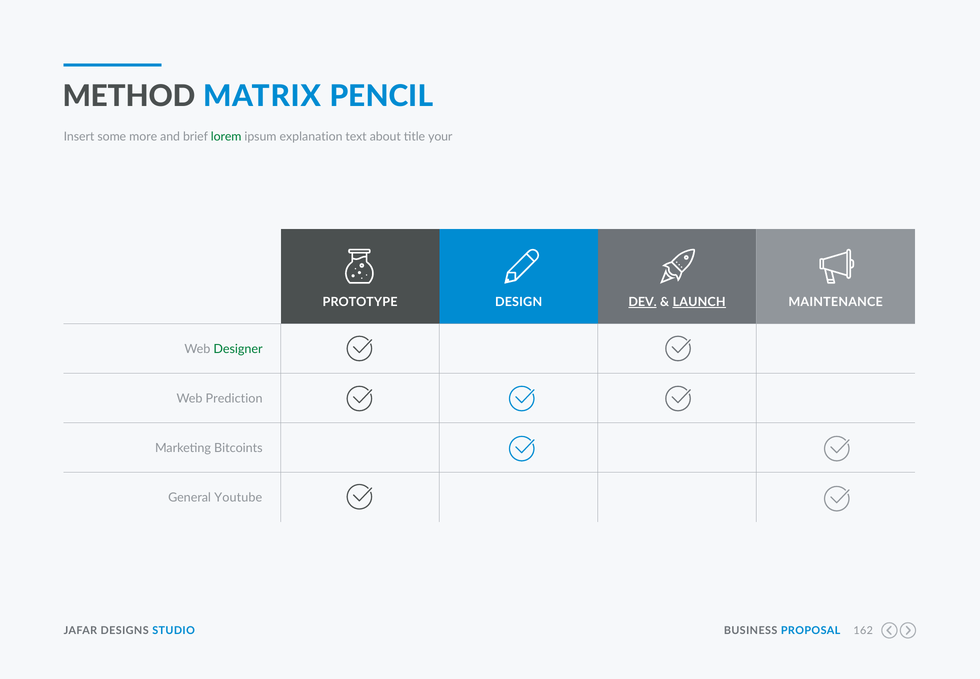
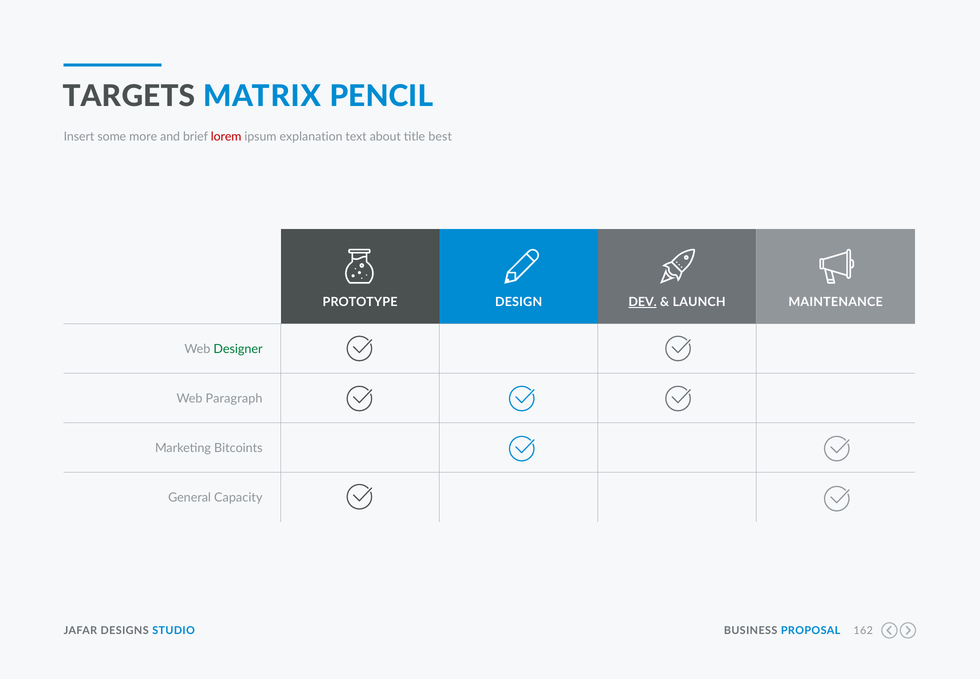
METHOD: METHOD -> TARGETS (129, 96)
lorem colour: green -> red (226, 136)
your: your -> best (440, 136)
LAUNCH underline: present -> none (699, 302)
Prediction: Prediction -> Paragraph (234, 398)
Youtube: Youtube -> Capacity (238, 497)
